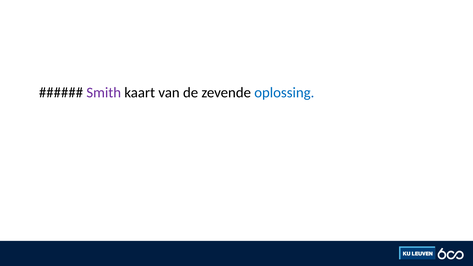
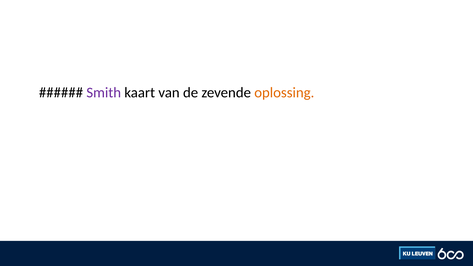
oplossing colour: blue -> orange (284, 93)
